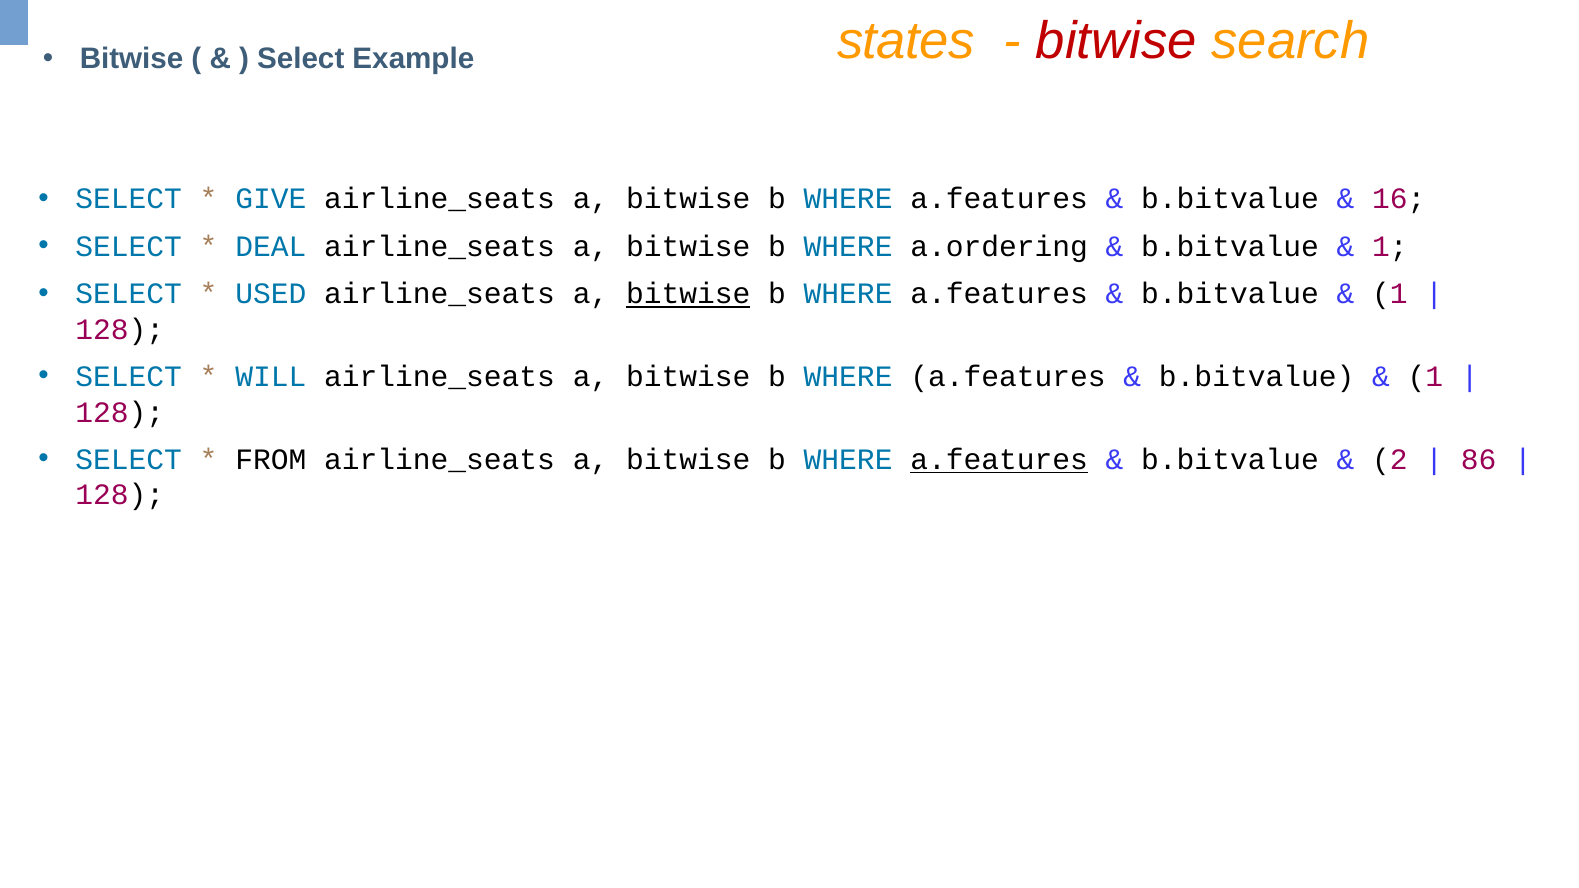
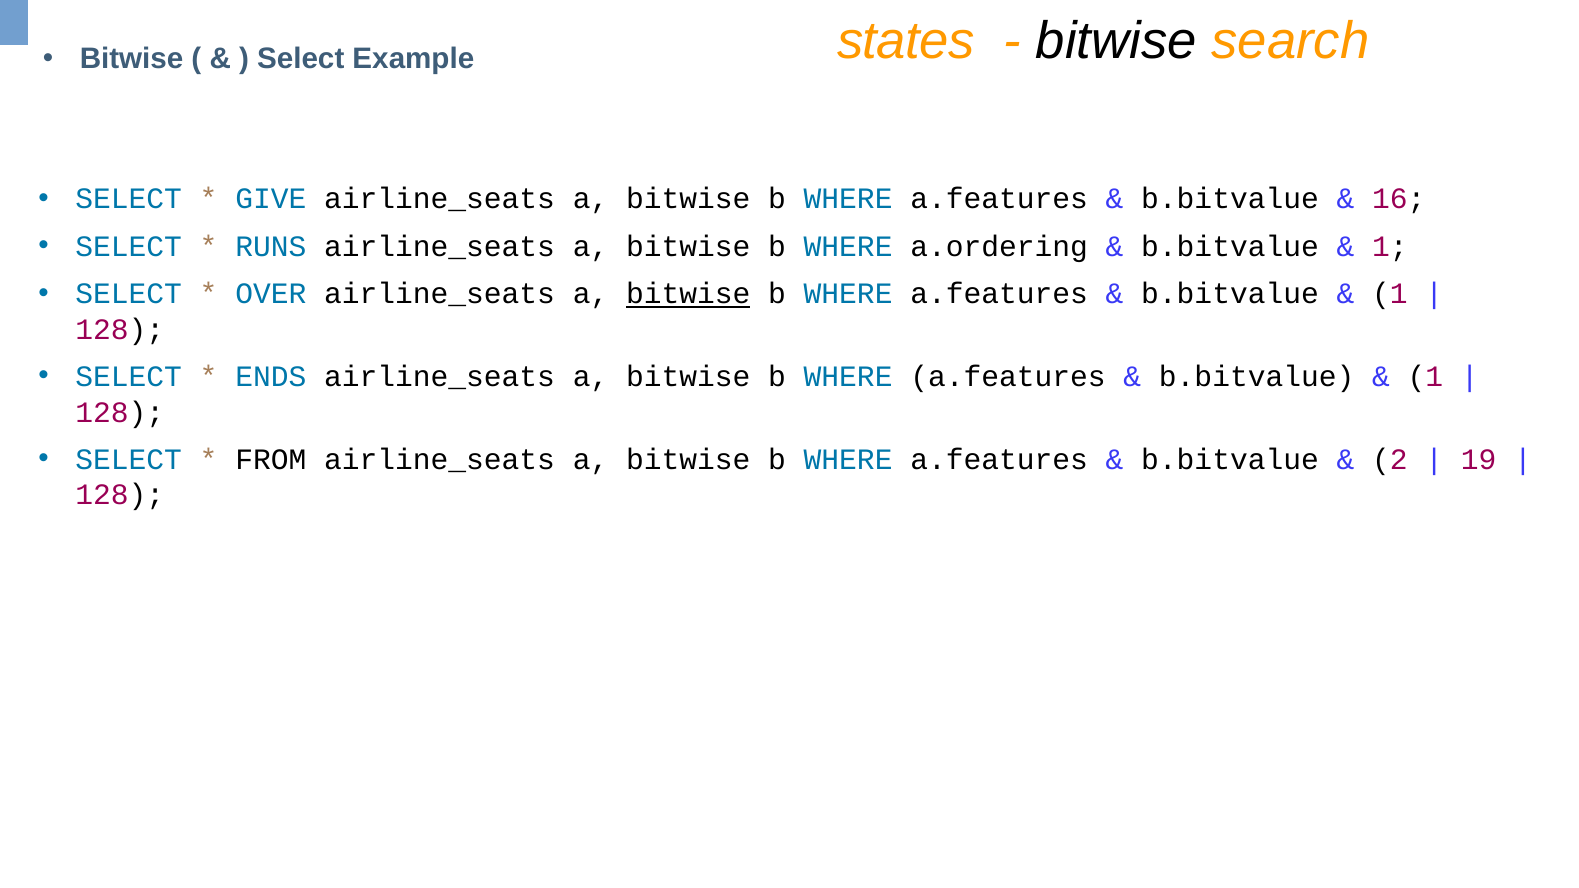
bitwise colour: red -> black (1116, 41)
DEAL: DEAL -> RUNS (271, 247)
USED: USED -> OVER (271, 294)
WILL: WILL -> ENDS (271, 377)
a.features underline: present -> none (999, 460)
86: 86 -> 19 (1479, 460)
